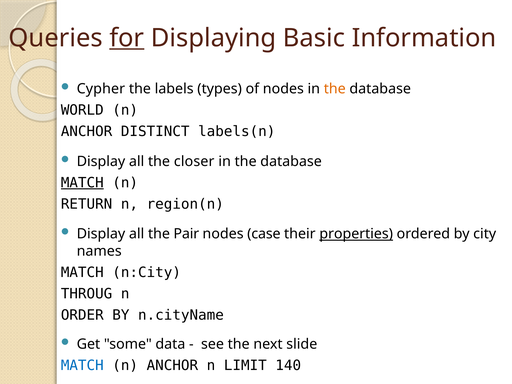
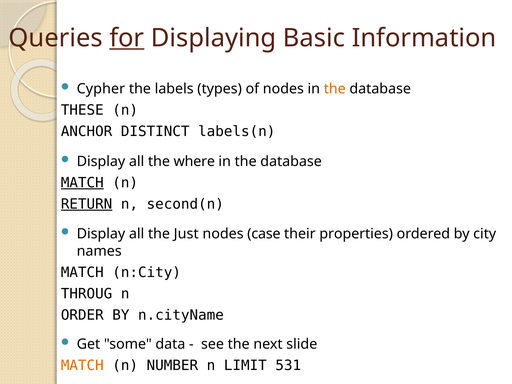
WORLD: WORLD -> THESE (82, 110)
closer: closer -> where (194, 161)
RETURN underline: none -> present (87, 204)
region(n: region(n -> second(n (185, 204)
Pair: Pair -> Just (186, 234)
properties underline: present -> none (356, 234)
MATCH colour: blue -> orange (82, 365)
ANCHOR: ANCHOR -> NUMBER (172, 365)
140: 140 -> 531 (288, 365)
